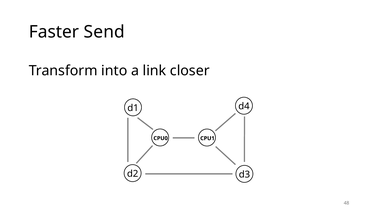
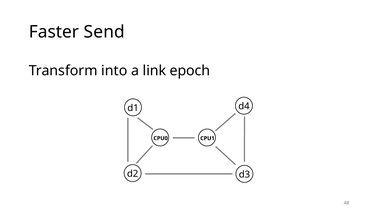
closer: closer -> epoch (190, 71)
